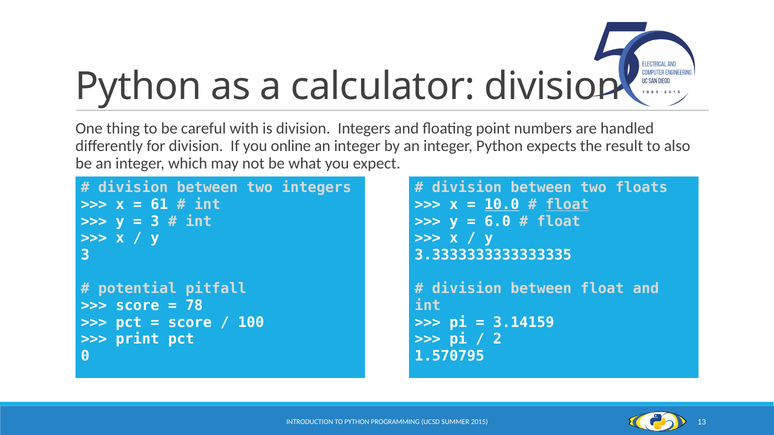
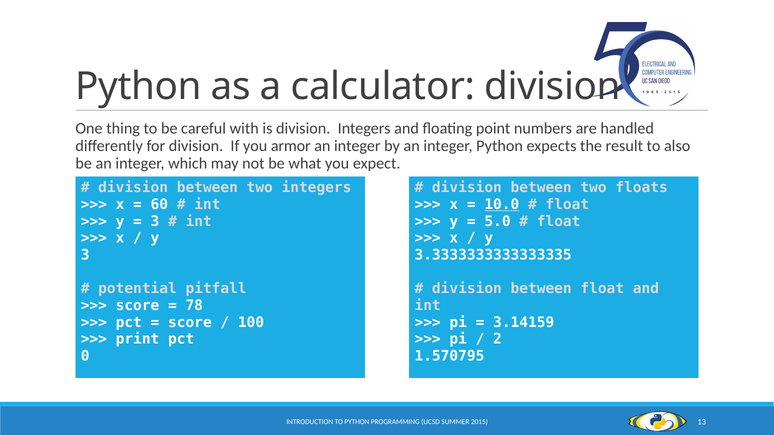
online: online -> armor (291, 146)
61: 61 -> 60 (159, 205)
float underline: present -> none (567, 205)
6.0: 6.0 -> 5.0 (497, 222)
